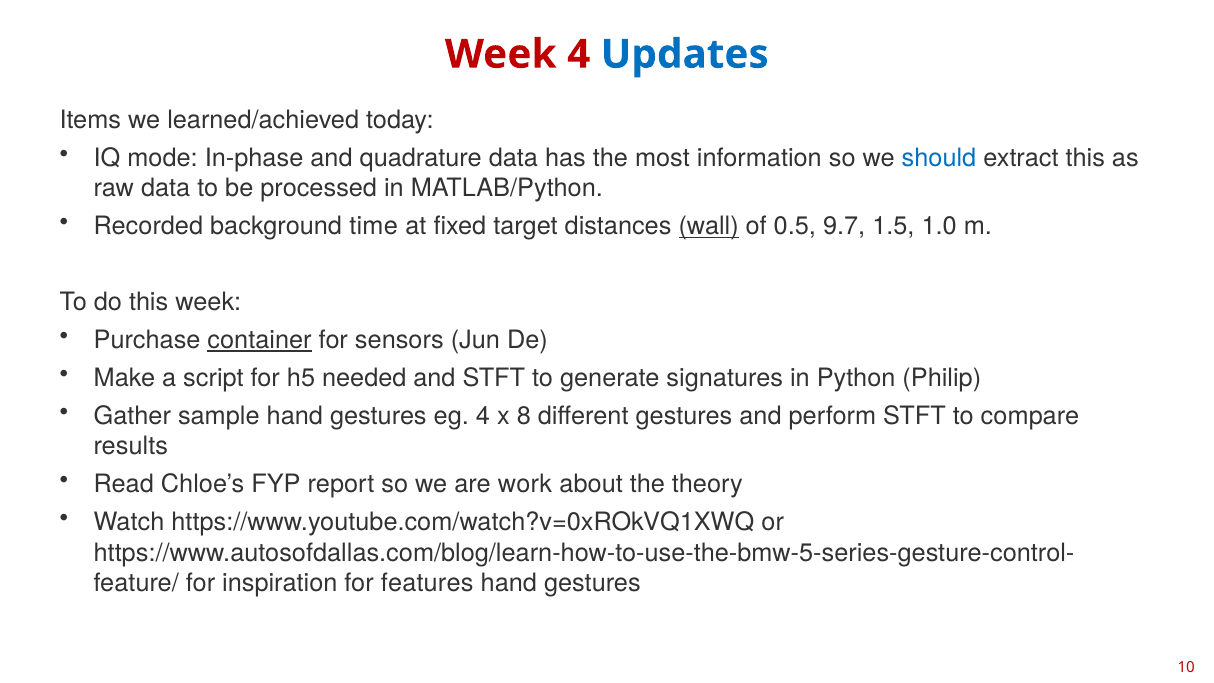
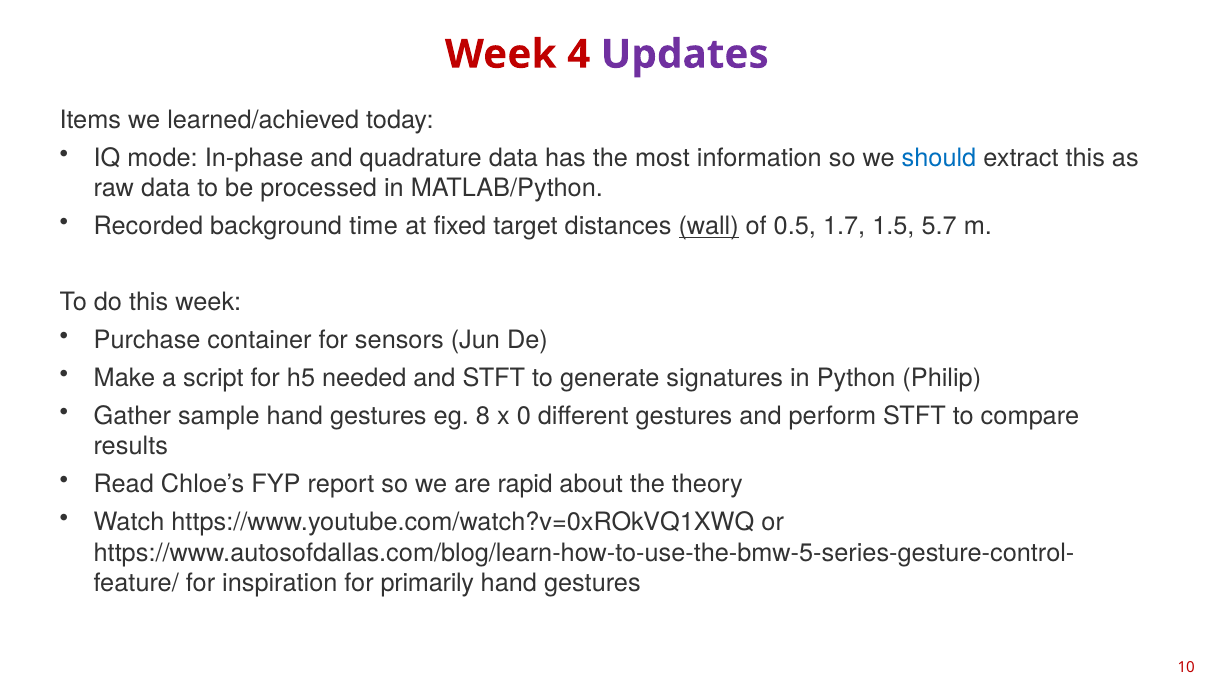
Updates colour: blue -> purple (685, 54)
9.7: 9.7 -> 1.7 (844, 226)
1.0: 1.0 -> 5.7 (939, 226)
container underline: present -> none (260, 340)
eg 4: 4 -> 8 (483, 416)
8: 8 -> 0 (524, 416)
work: work -> rapid (525, 484)
features: features -> primarily (427, 583)
